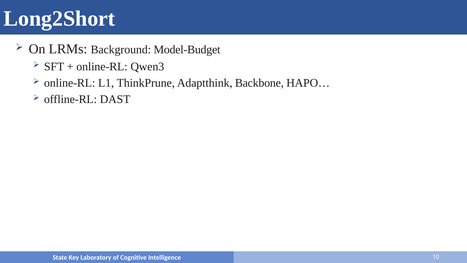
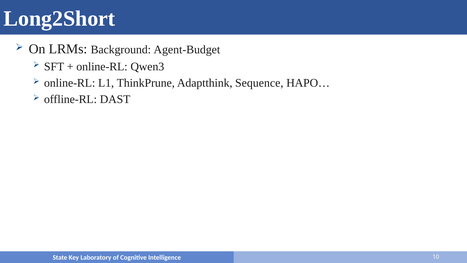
Model-Budget: Model-Budget -> Agent-Budget (187, 50)
Backbone: Backbone -> Sequence (259, 83)
